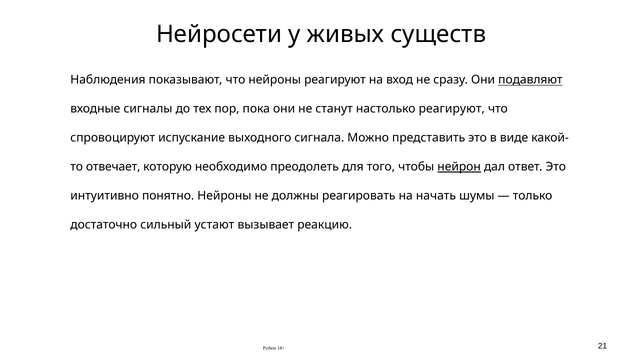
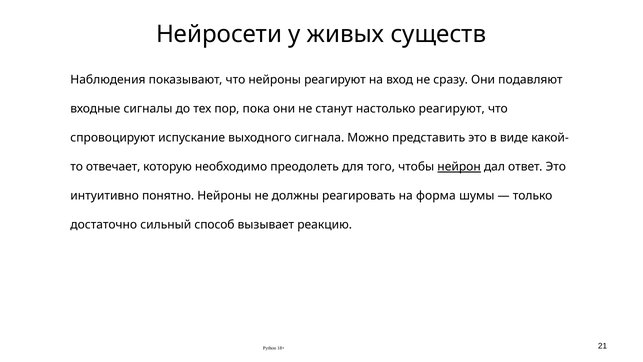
подавляют underline: present -> none (530, 80)
начать: начать -> форма (436, 196)
устают: устают -> способ (215, 225)
